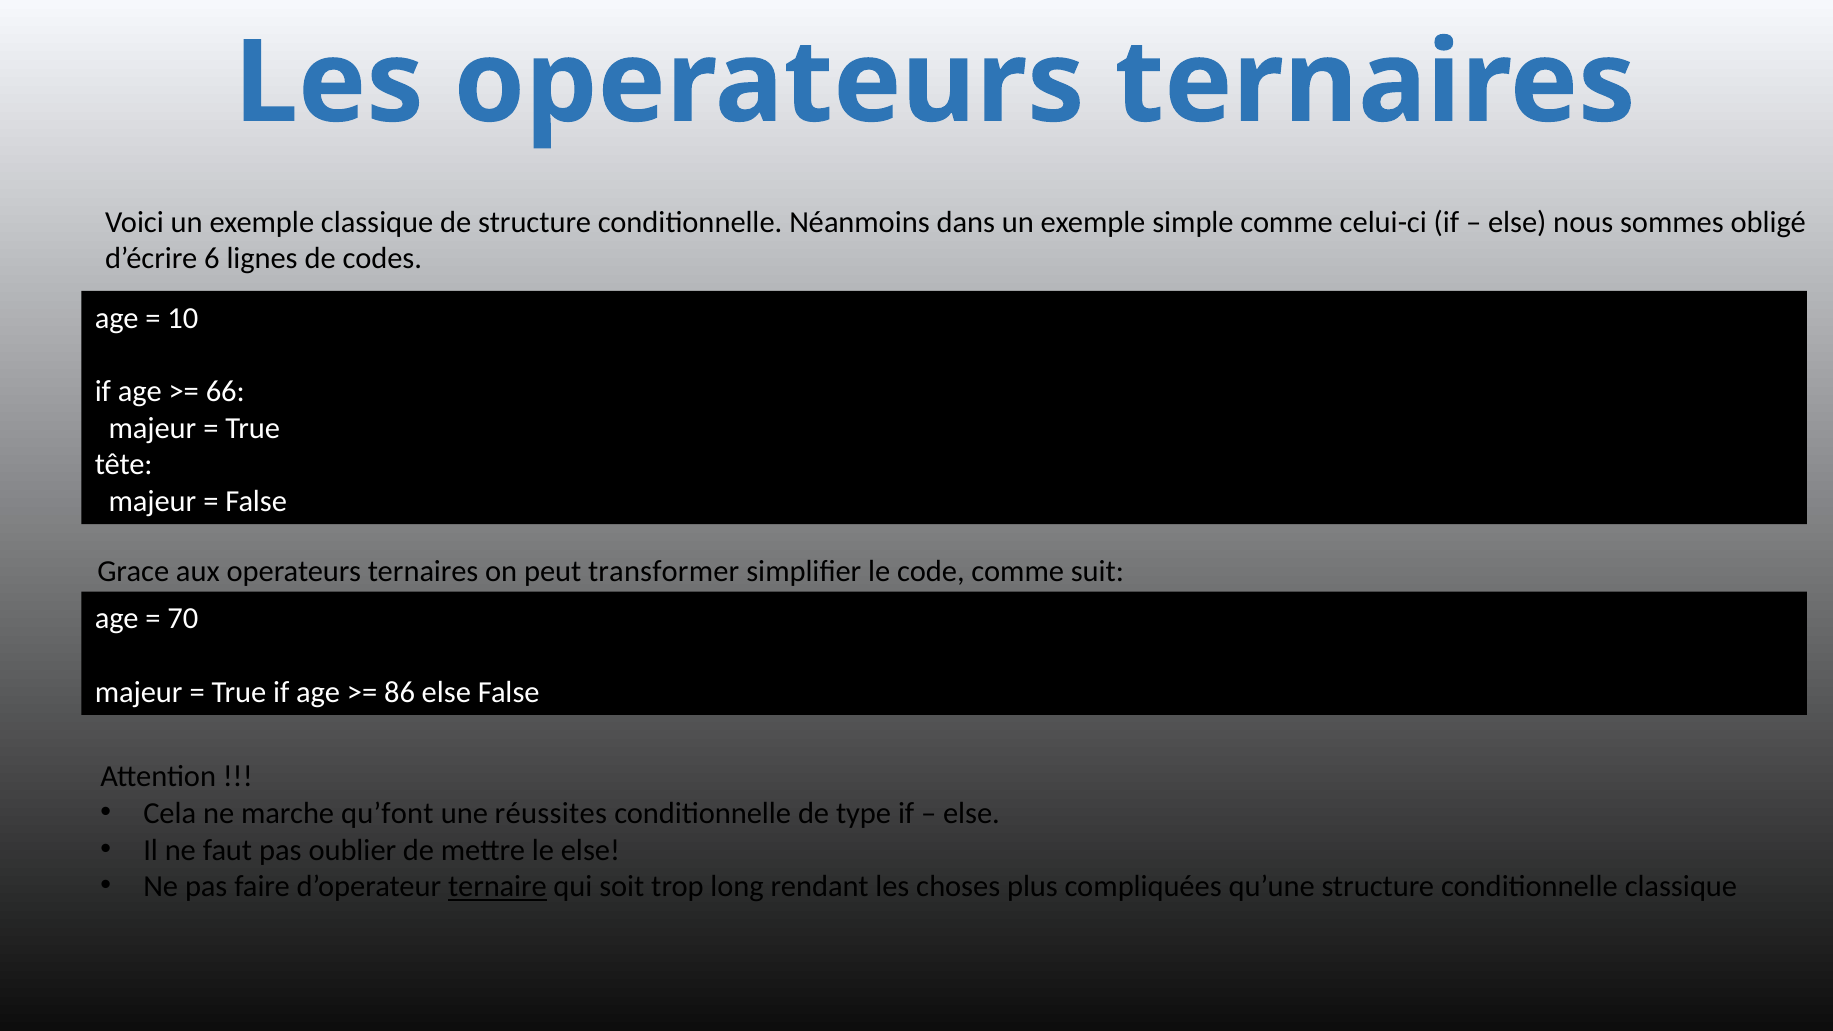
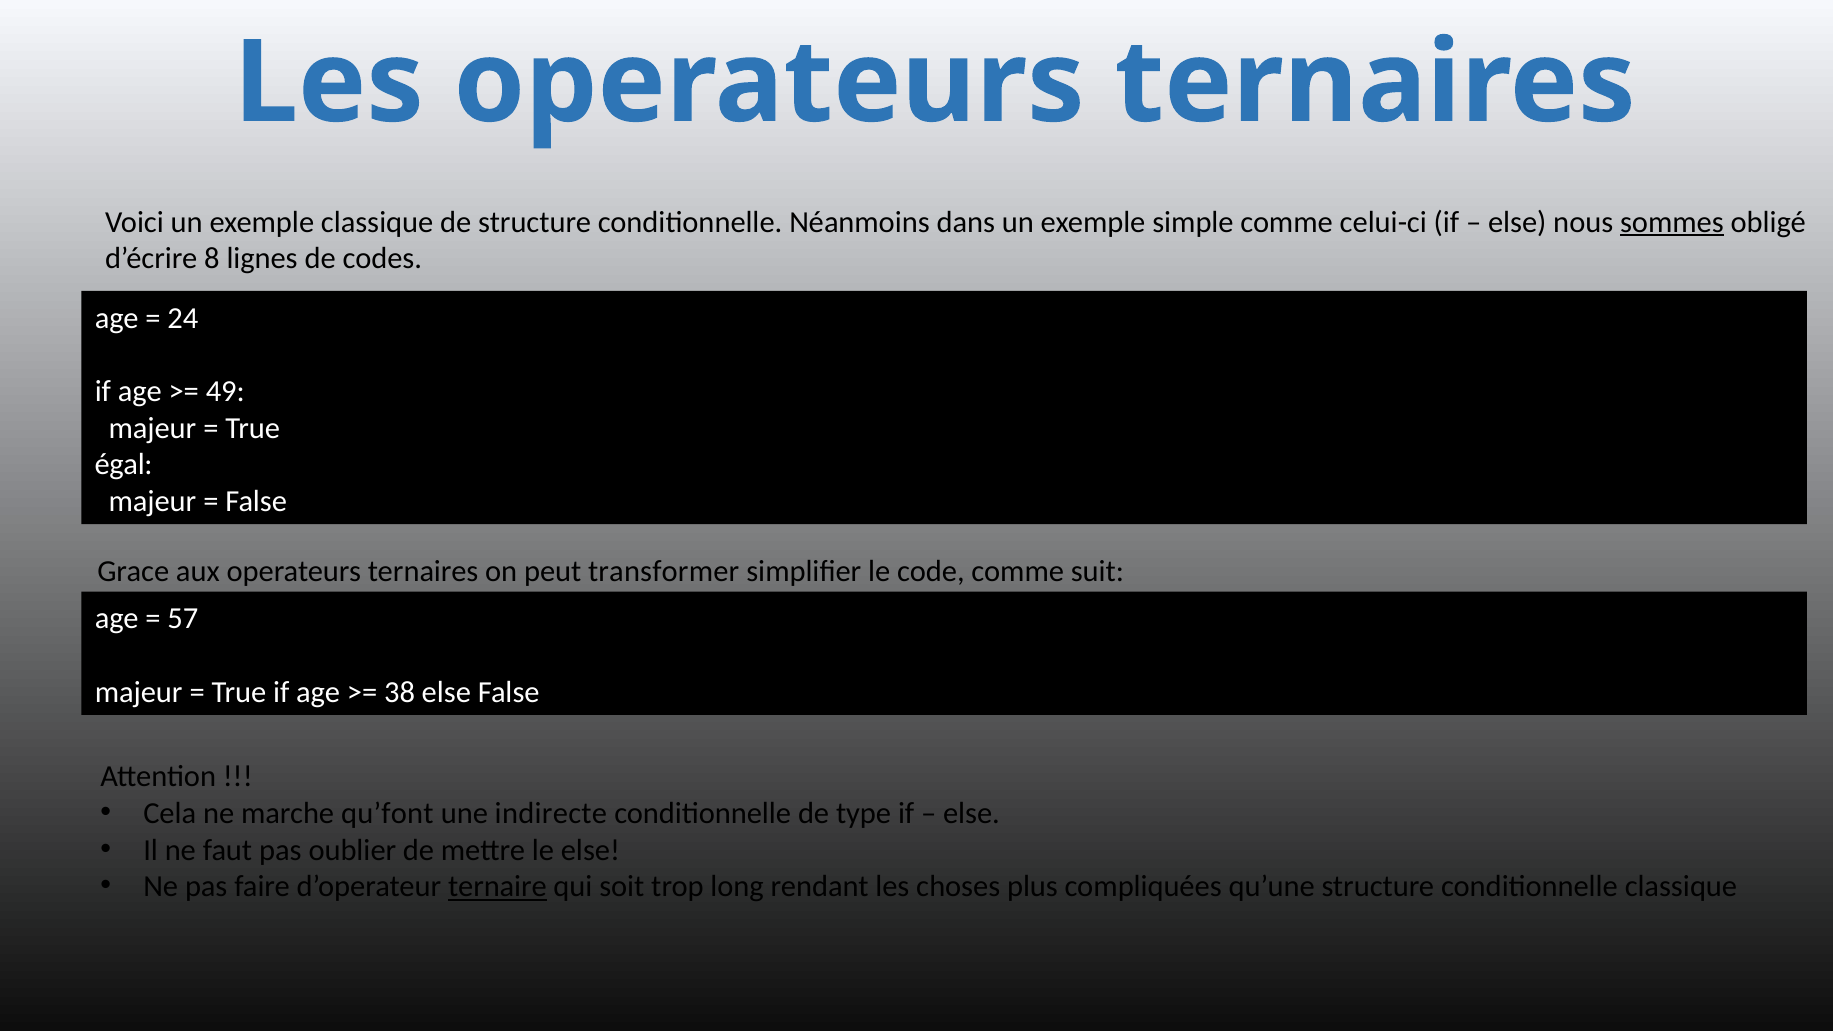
sommes underline: none -> present (1672, 222)
6: 6 -> 8 (212, 259)
10: 10 -> 24 (183, 318)
66: 66 -> 49 (225, 391)
tête: tête -> égal (124, 465)
70: 70 -> 57 (183, 619)
86: 86 -> 38 (399, 692)
réussites: réussites -> indirecte (551, 813)
